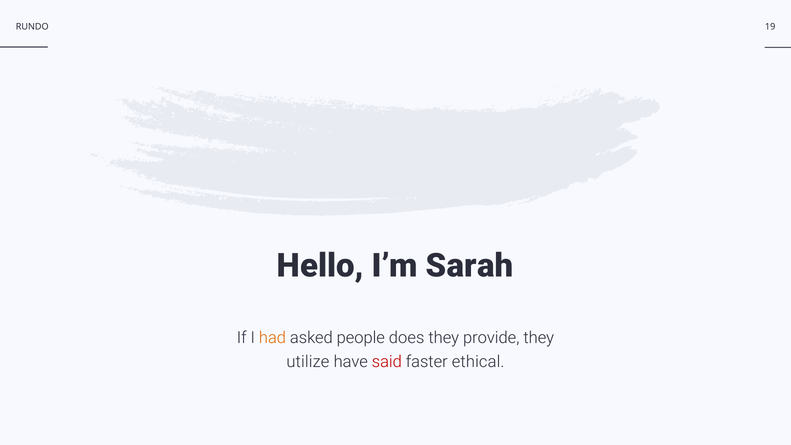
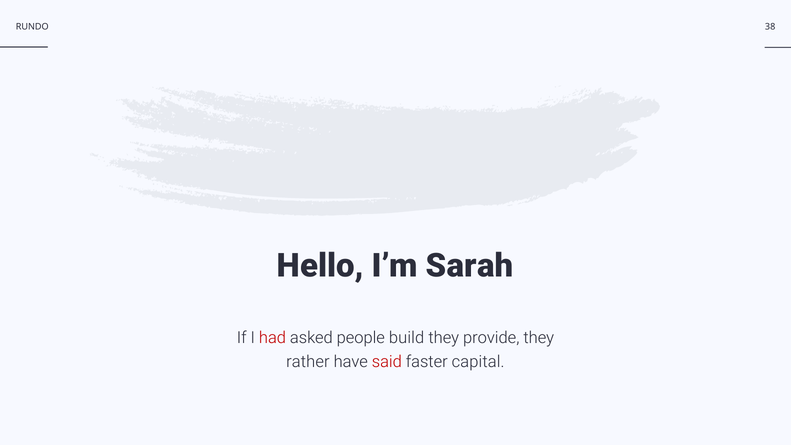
19: 19 -> 38 (770, 27)
had colour: orange -> red (272, 338)
does: does -> build (407, 338)
utilize: utilize -> rather (308, 362)
ethical: ethical -> capital (478, 362)
